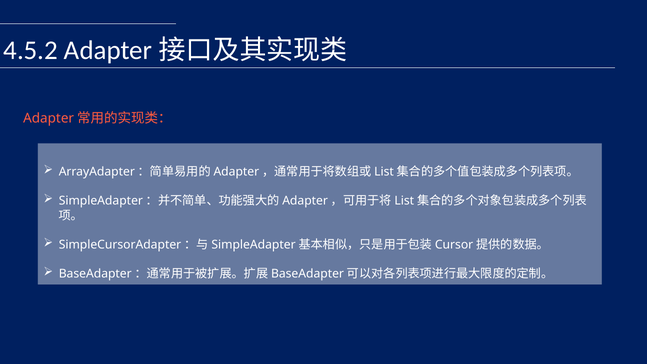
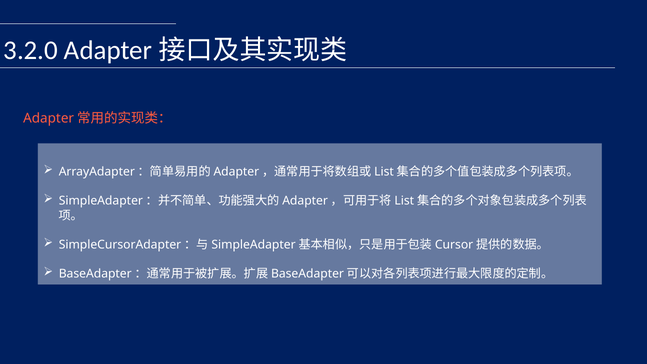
4.5.2: 4.5.2 -> 3.2.0 (31, 50)
